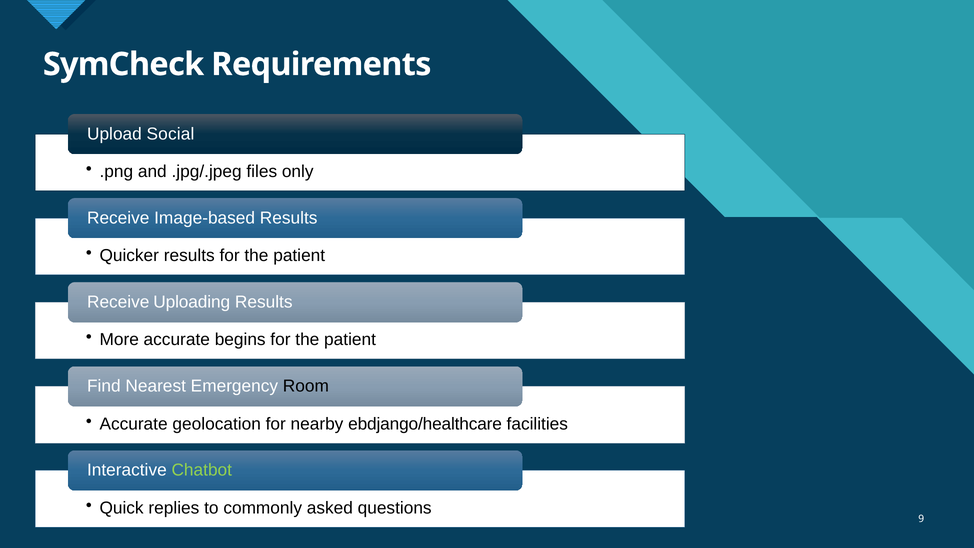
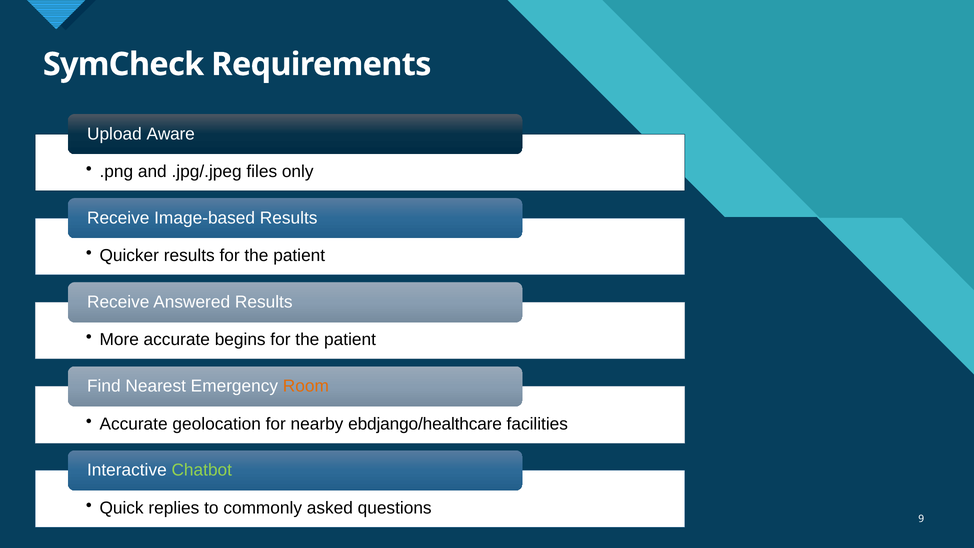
Social: Social -> Aware (171, 134)
Uploading: Uploading -> Answered (192, 302)
Room colour: black -> orange (306, 386)
